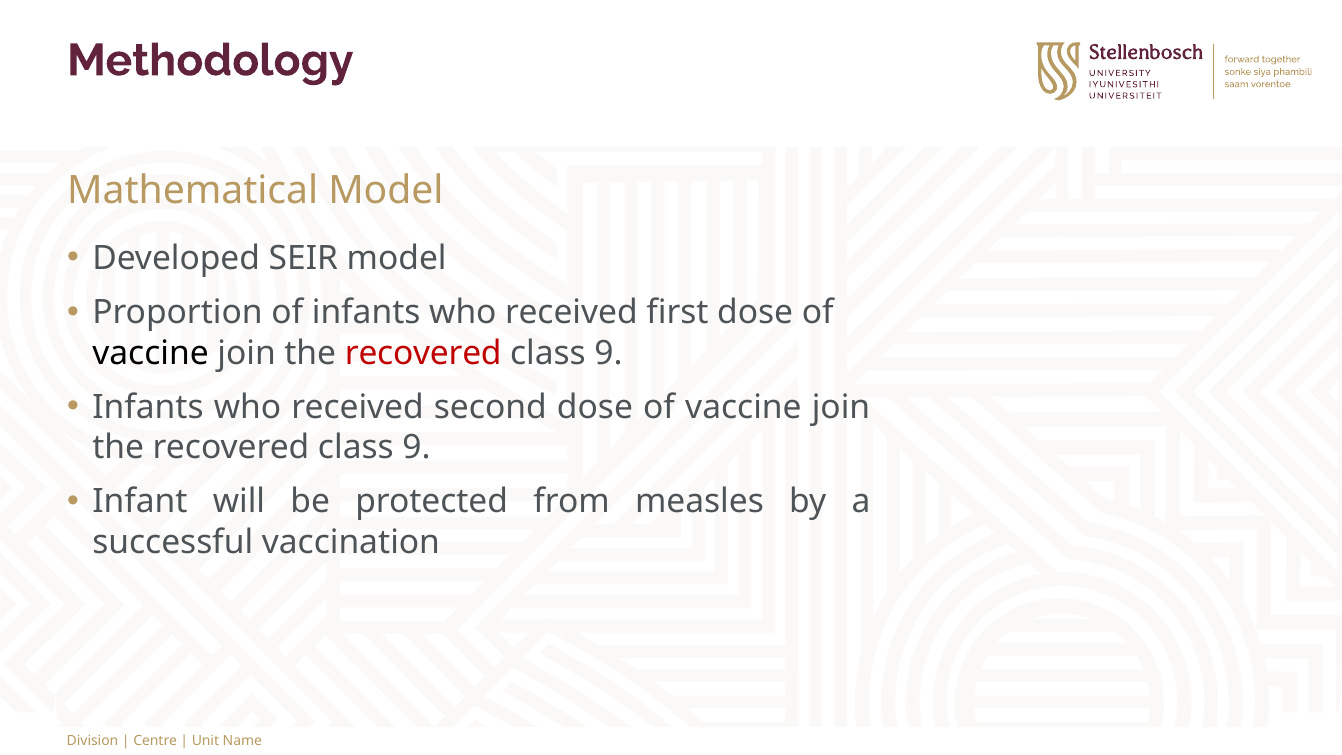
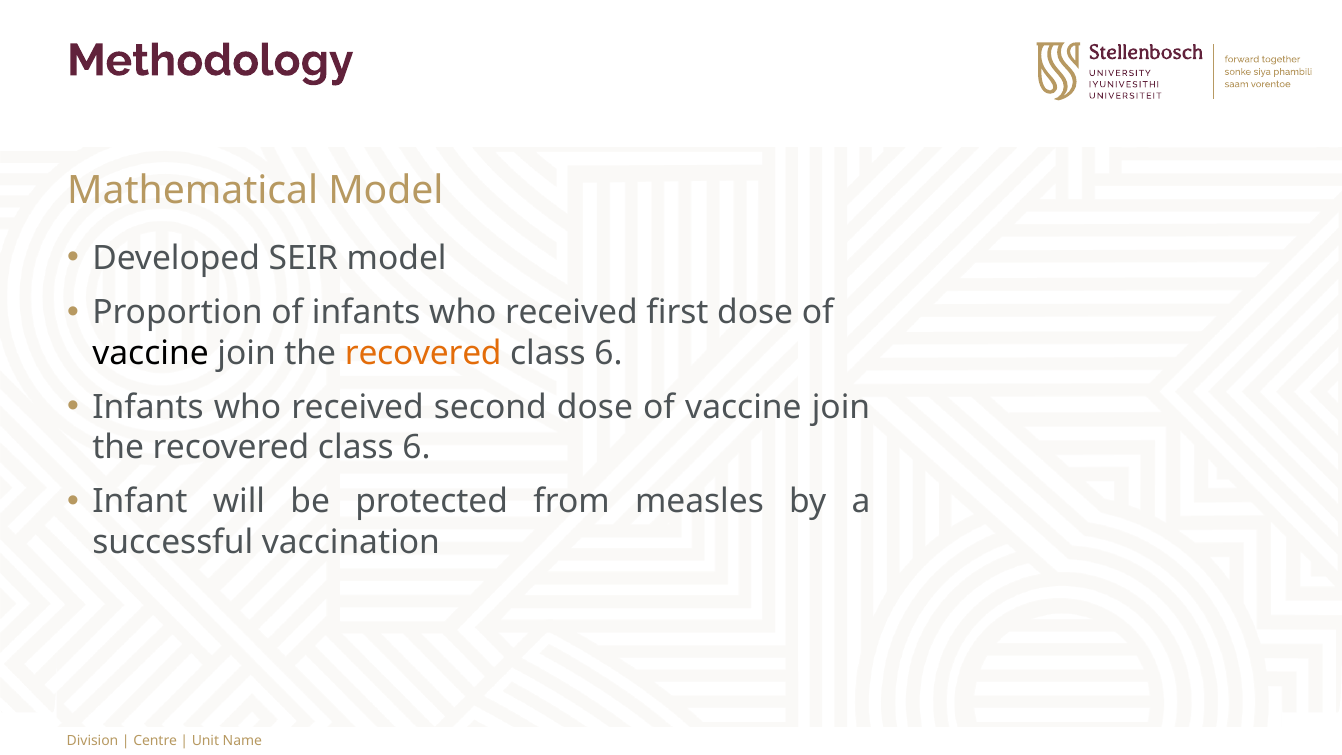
recovered colour: red -> orange (423, 353)
9: 9 -> 6 (609, 353)
9: 9 -> 6 (417, 448)
